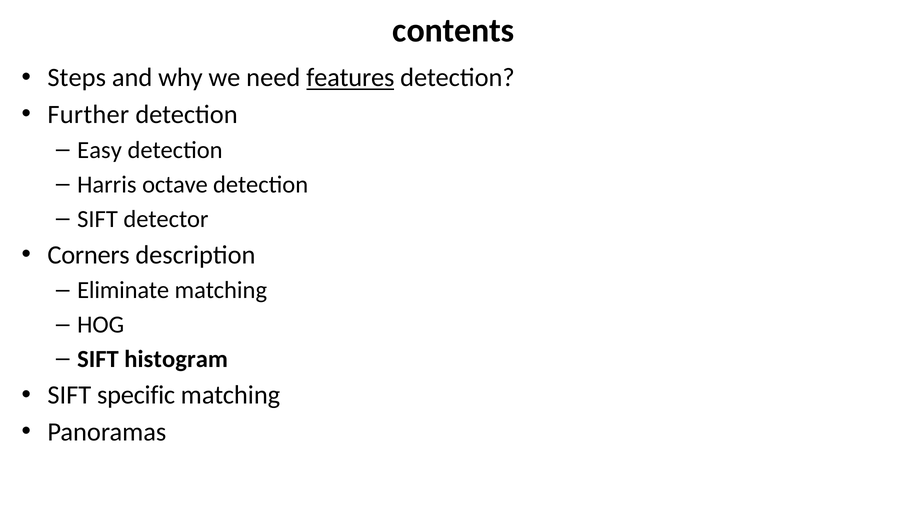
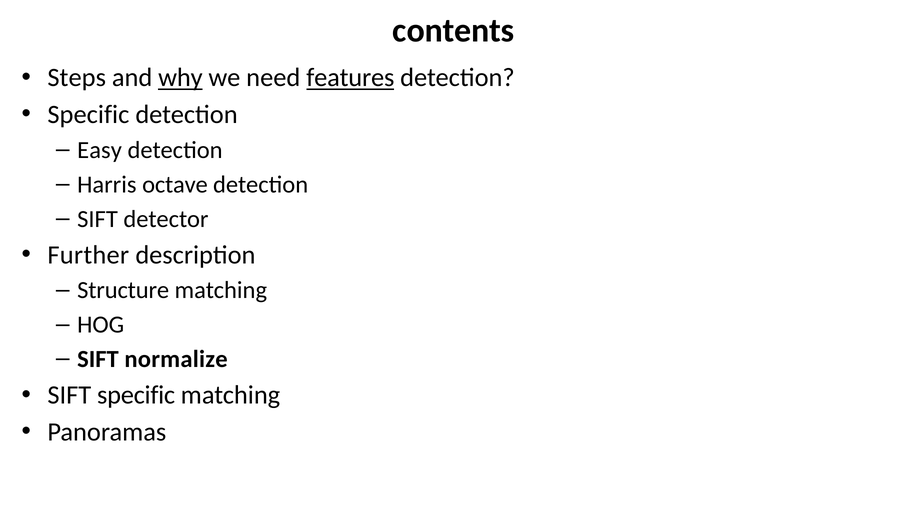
why underline: none -> present (180, 78)
Further: Further -> Specific (88, 115)
Corners: Corners -> Further (88, 255)
Eliminate: Eliminate -> Structure (123, 290)
histogram: histogram -> normalize (176, 359)
